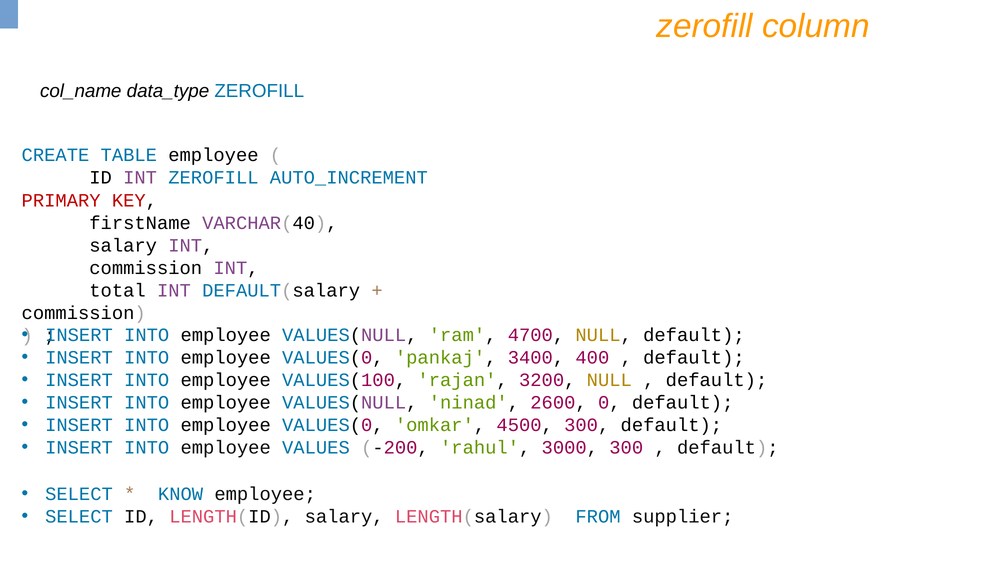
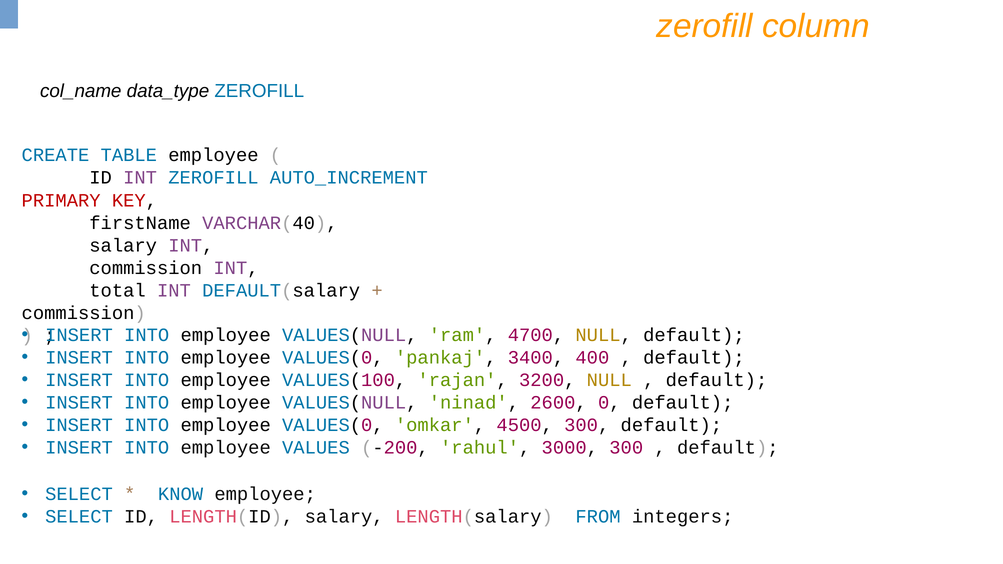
supplier: supplier -> integers (683, 517)
